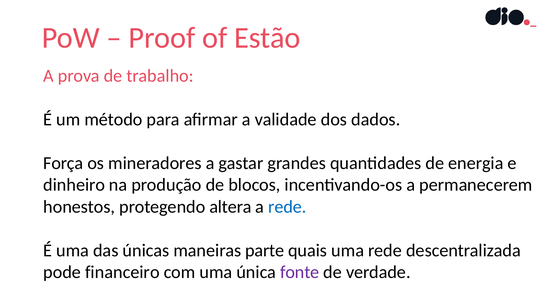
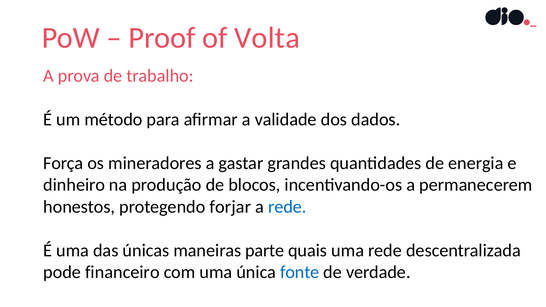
Estão: Estão -> Volta (267, 38)
altera: altera -> forjar (230, 207)
fonte colour: purple -> blue (300, 272)
